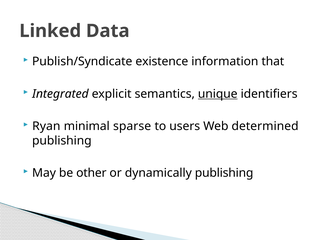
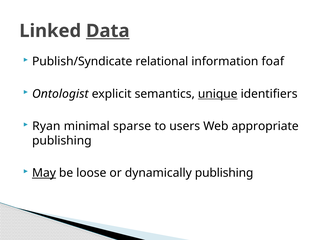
Data underline: none -> present (108, 31)
existence: existence -> relational (162, 62)
that: that -> foaf (273, 62)
Integrated: Integrated -> Ontologist (60, 94)
determined: determined -> appropriate (265, 127)
May underline: none -> present (44, 173)
other: other -> loose (91, 173)
